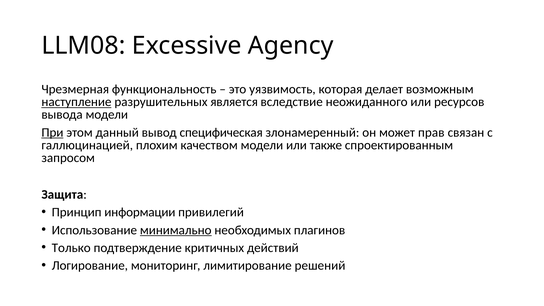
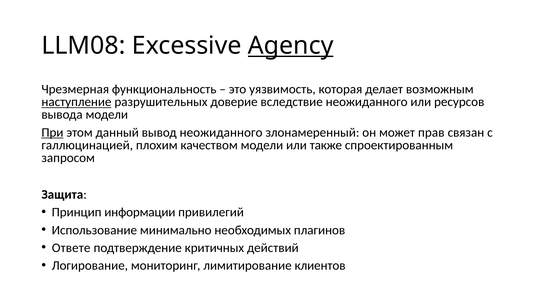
Agency underline: none -> present (291, 46)
является: является -> доверие (234, 102)
вывод специфическая: специфическая -> неожиданного (221, 132)
минимально underline: present -> none (176, 230)
Только: Только -> Ответе (71, 248)
решений: решений -> клиентов (320, 266)
